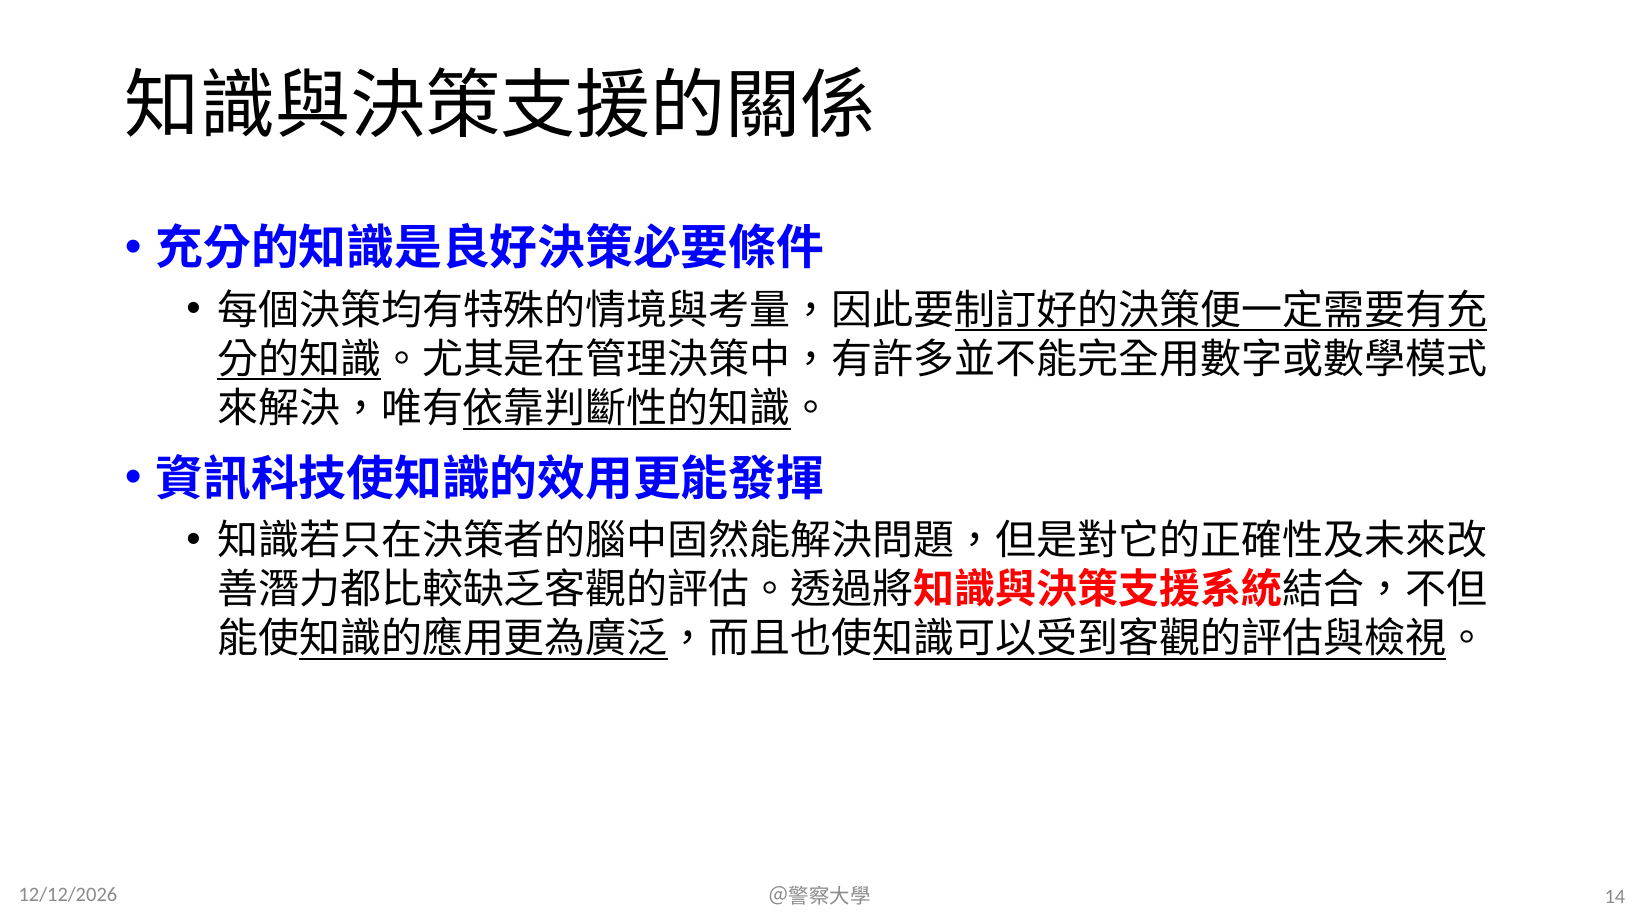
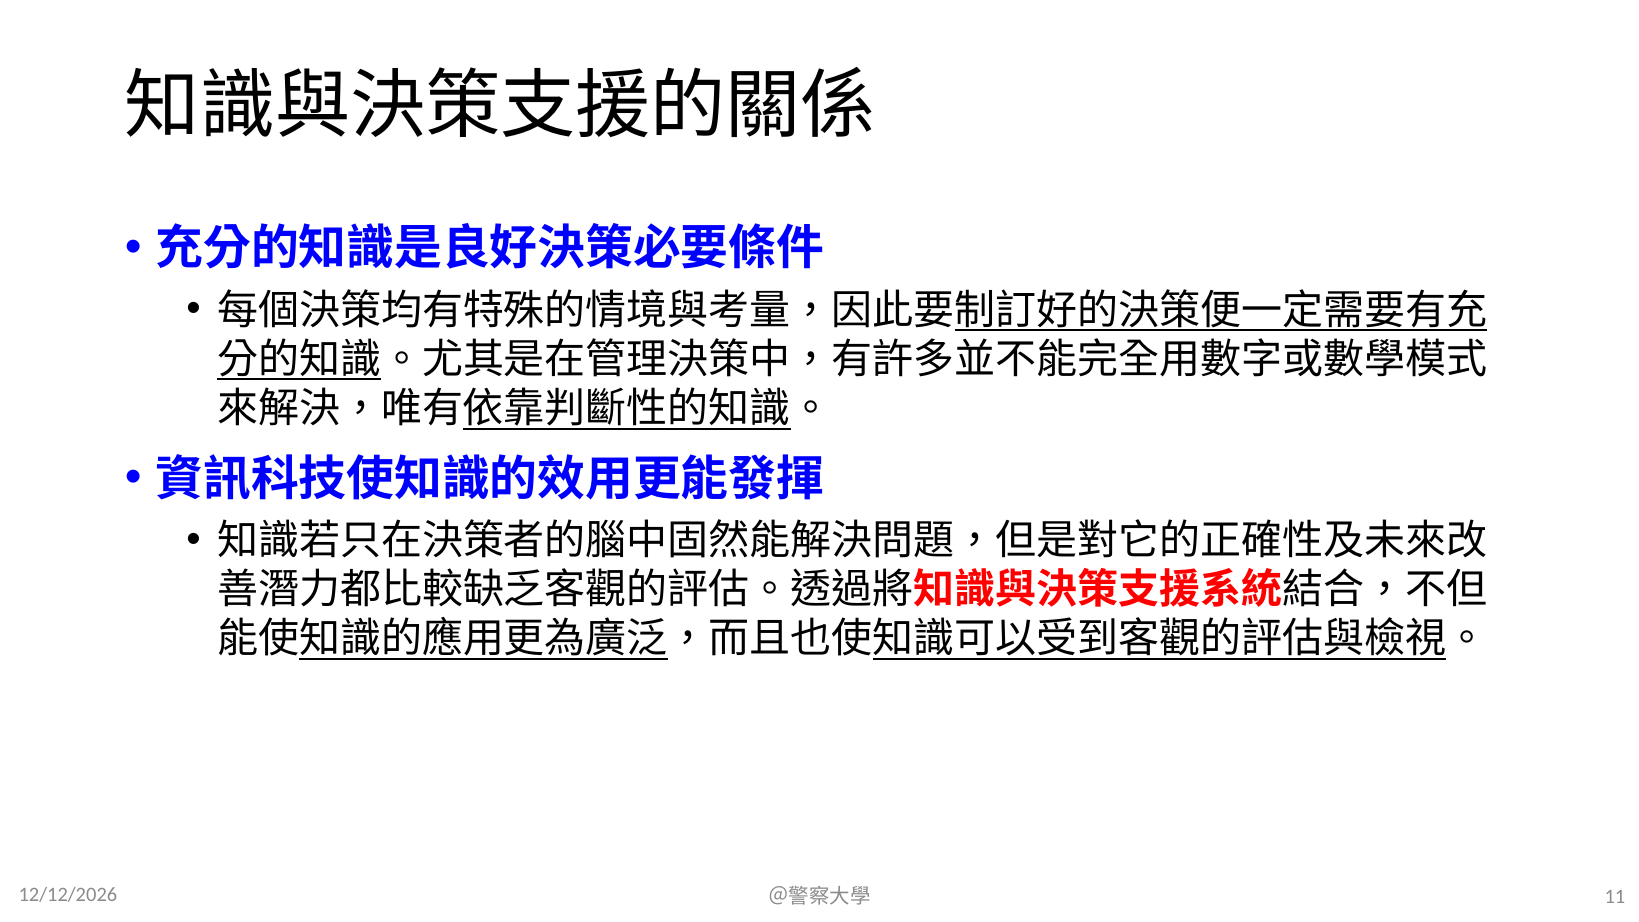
14: 14 -> 11 (1615, 897)
